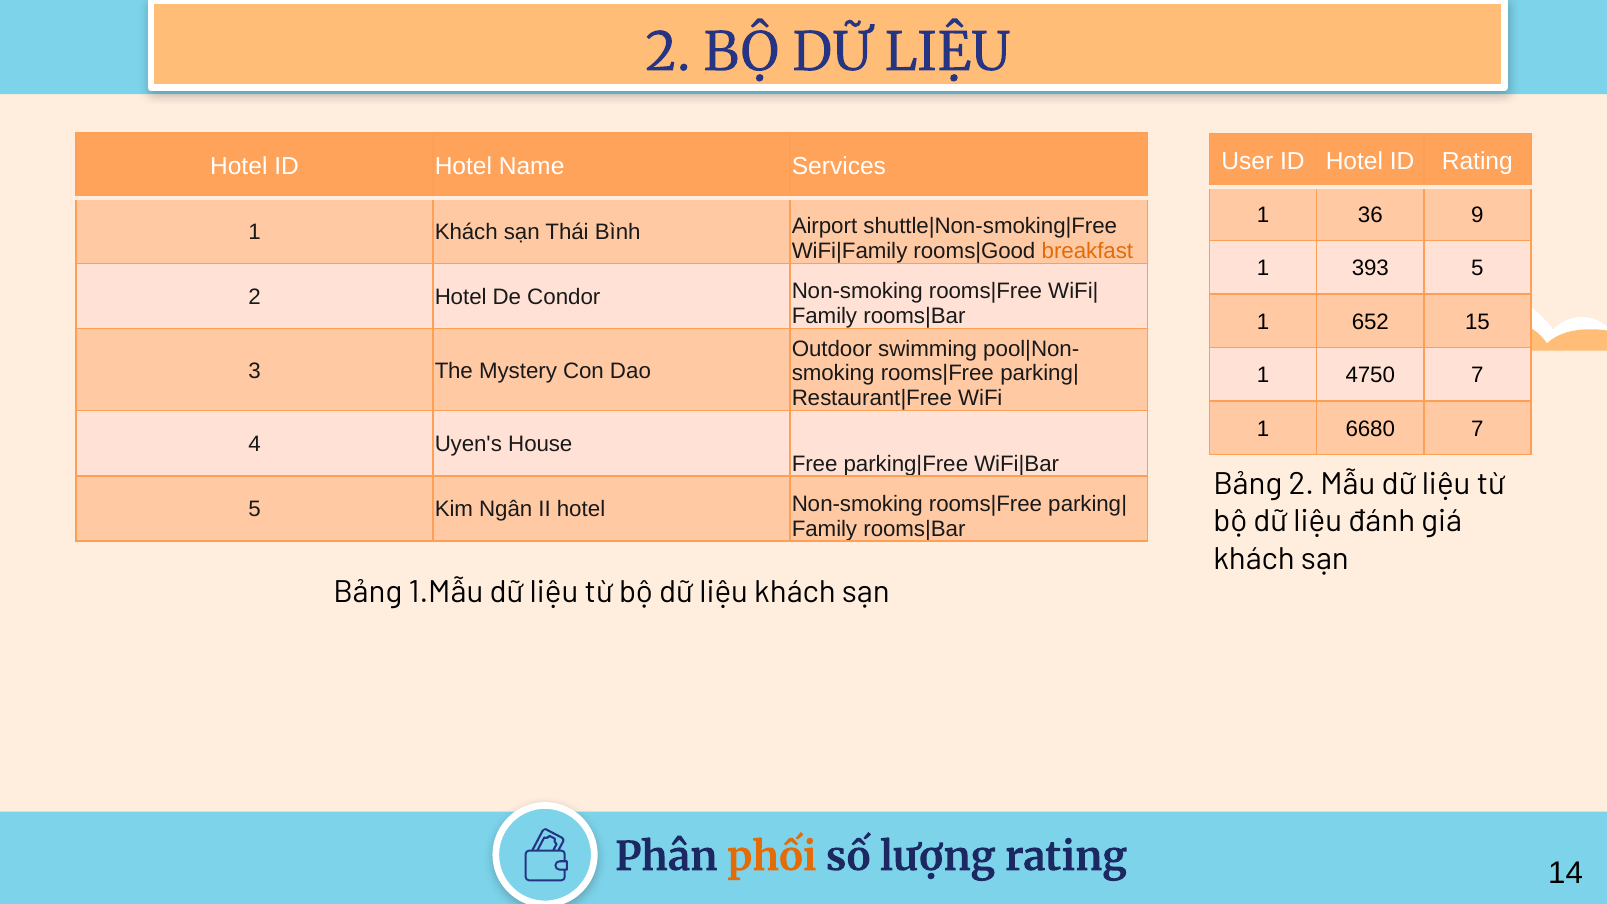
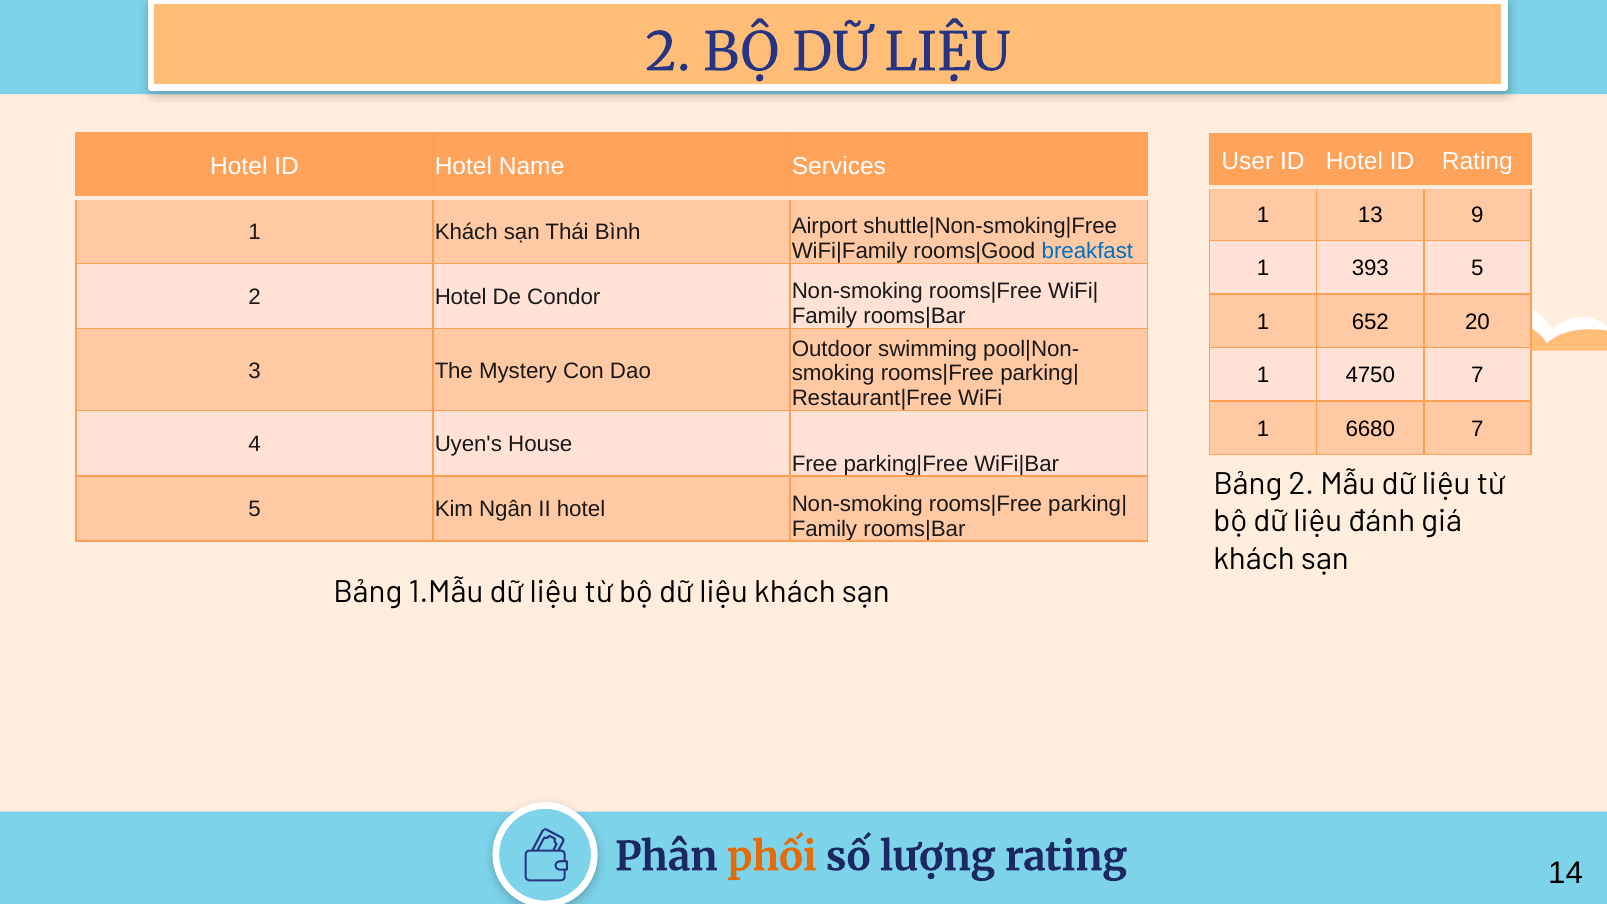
36: 36 -> 13 (1370, 215)
breakfast colour: orange -> blue (1087, 251)
15: 15 -> 20 (1477, 322)
